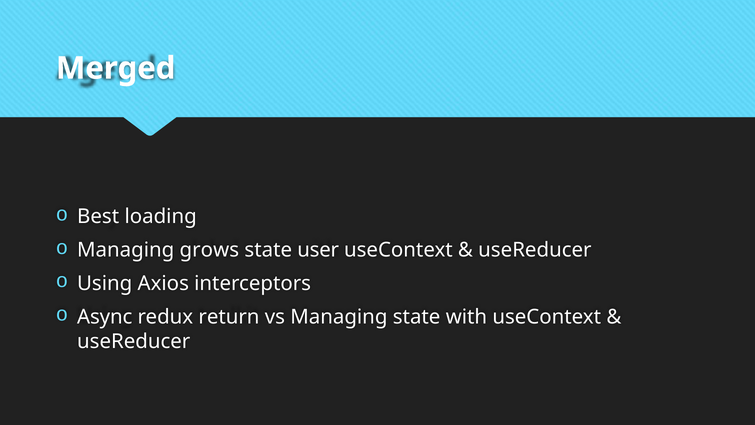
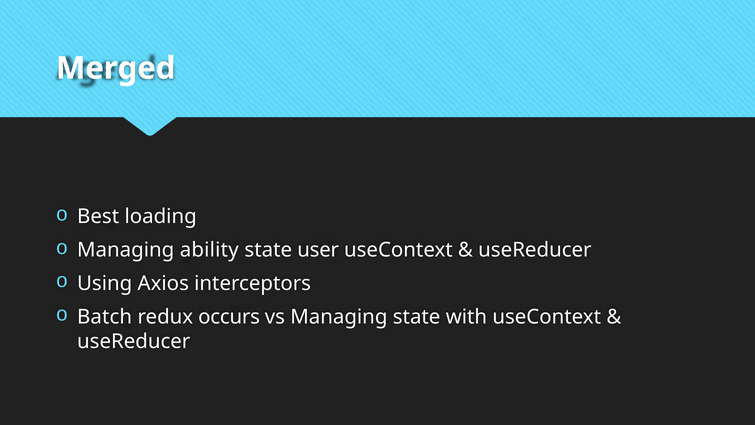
grows: grows -> ability (209, 250)
Async: Async -> Batch (105, 317)
return: return -> occurs (229, 317)
